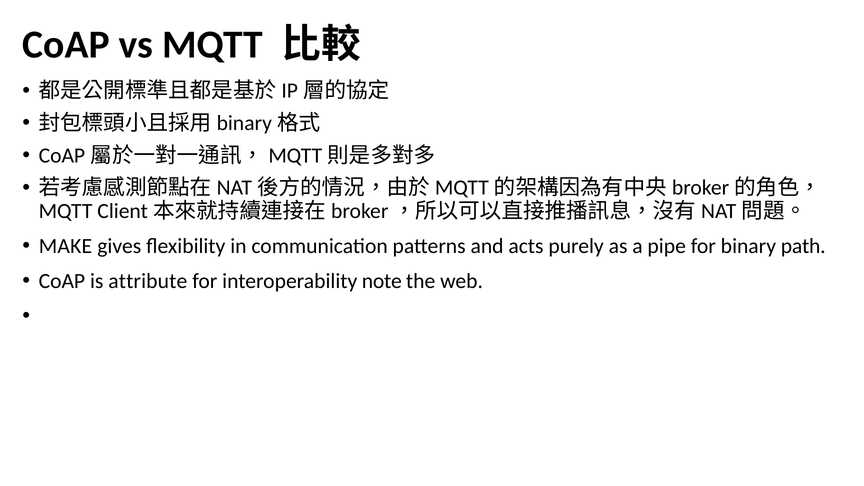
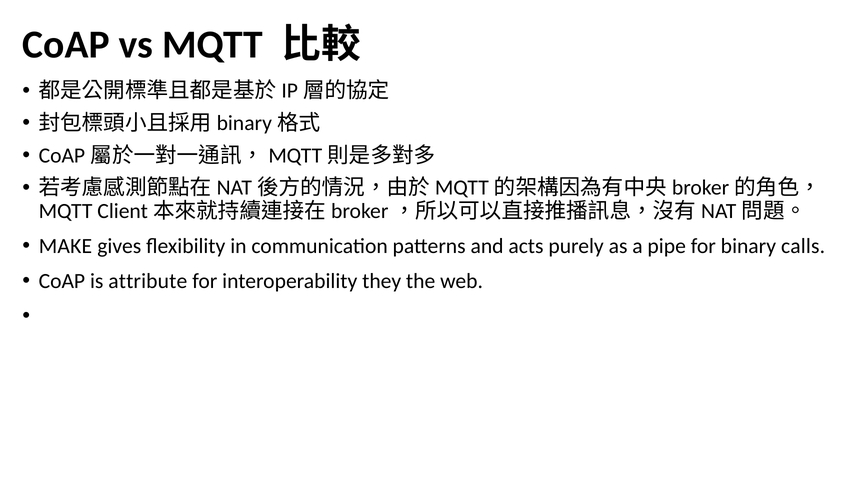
path: path -> calls (803, 246)
note: note -> they (382, 281)
